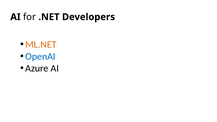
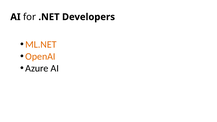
OpenAI colour: blue -> orange (40, 56)
